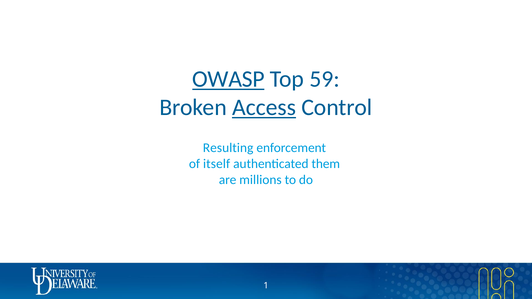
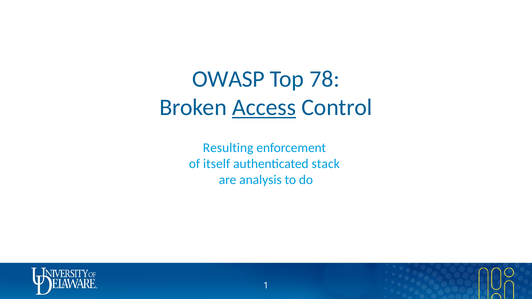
OWASP underline: present -> none (228, 79)
59: 59 -> 78 (325, 79)
them: them -> stack (326, 164)
millions: millions -> analysis (261, 180)
